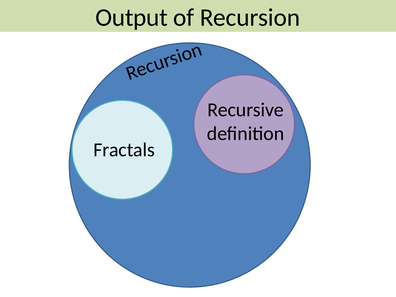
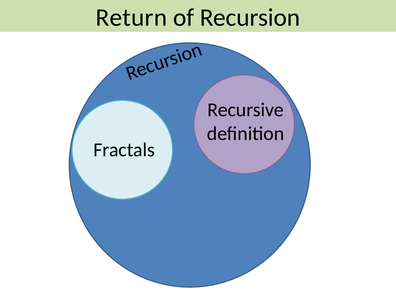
Output: Output -> Return (131, 18)
